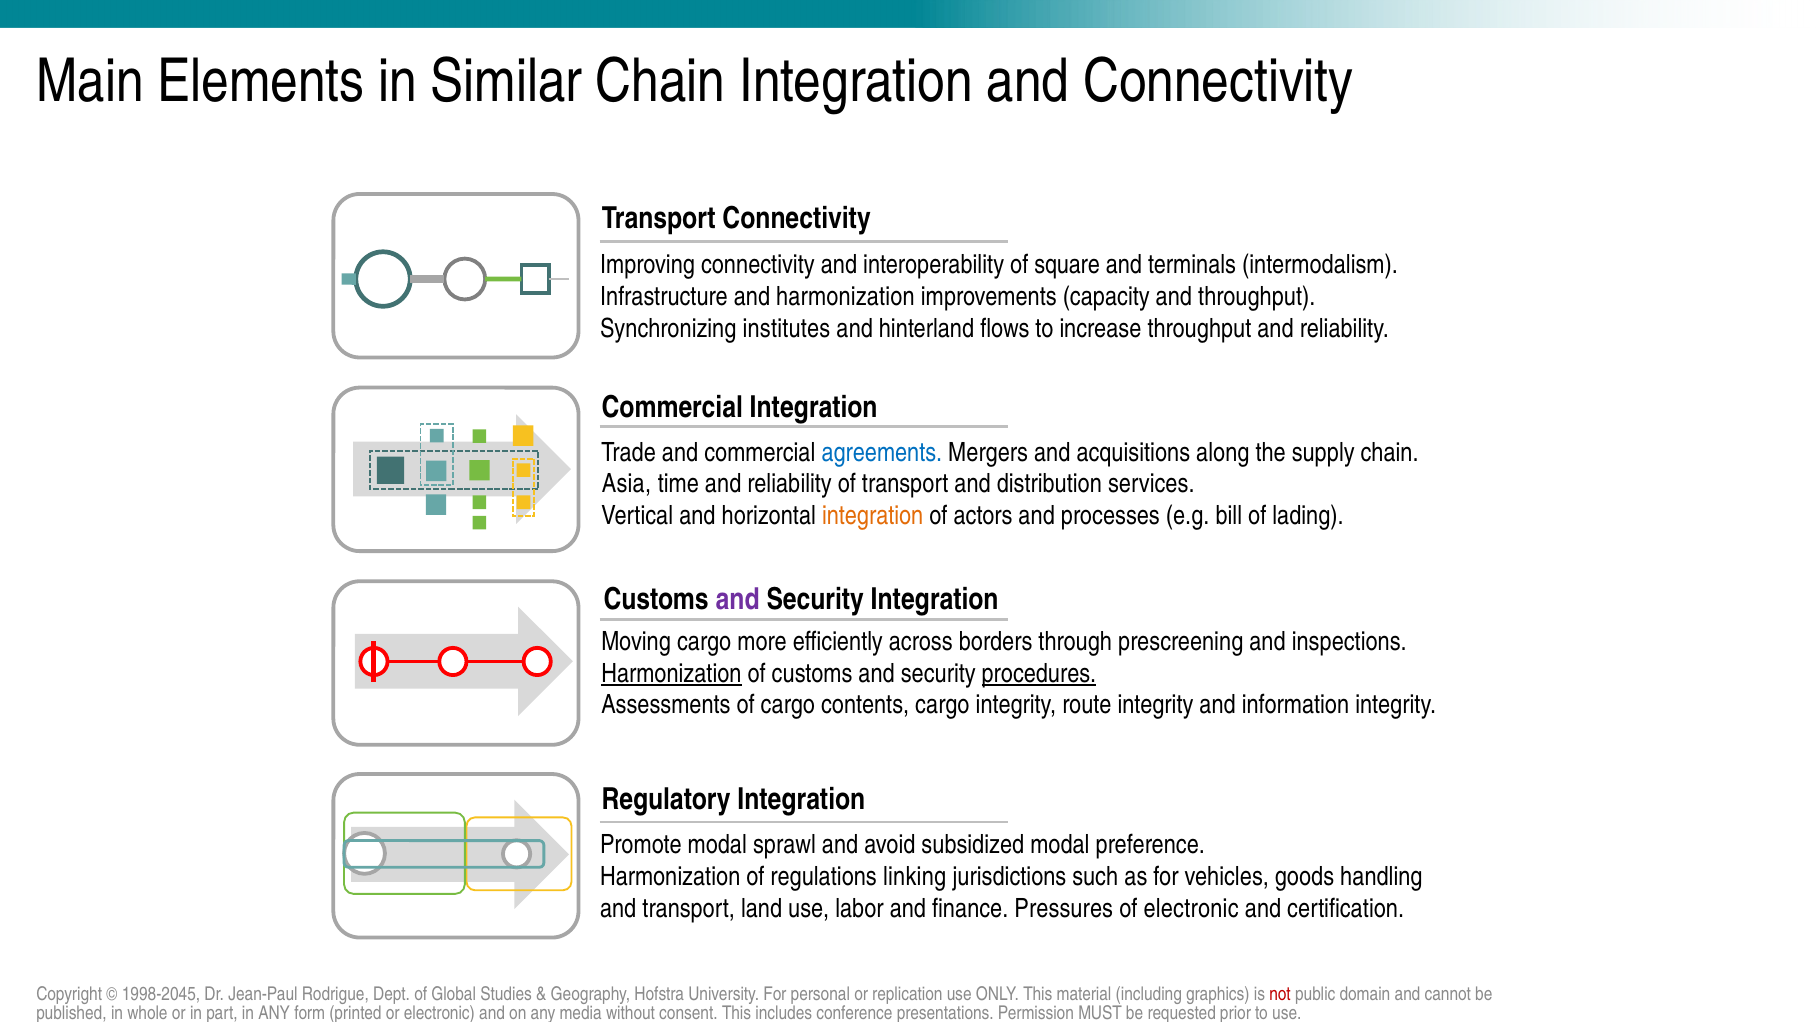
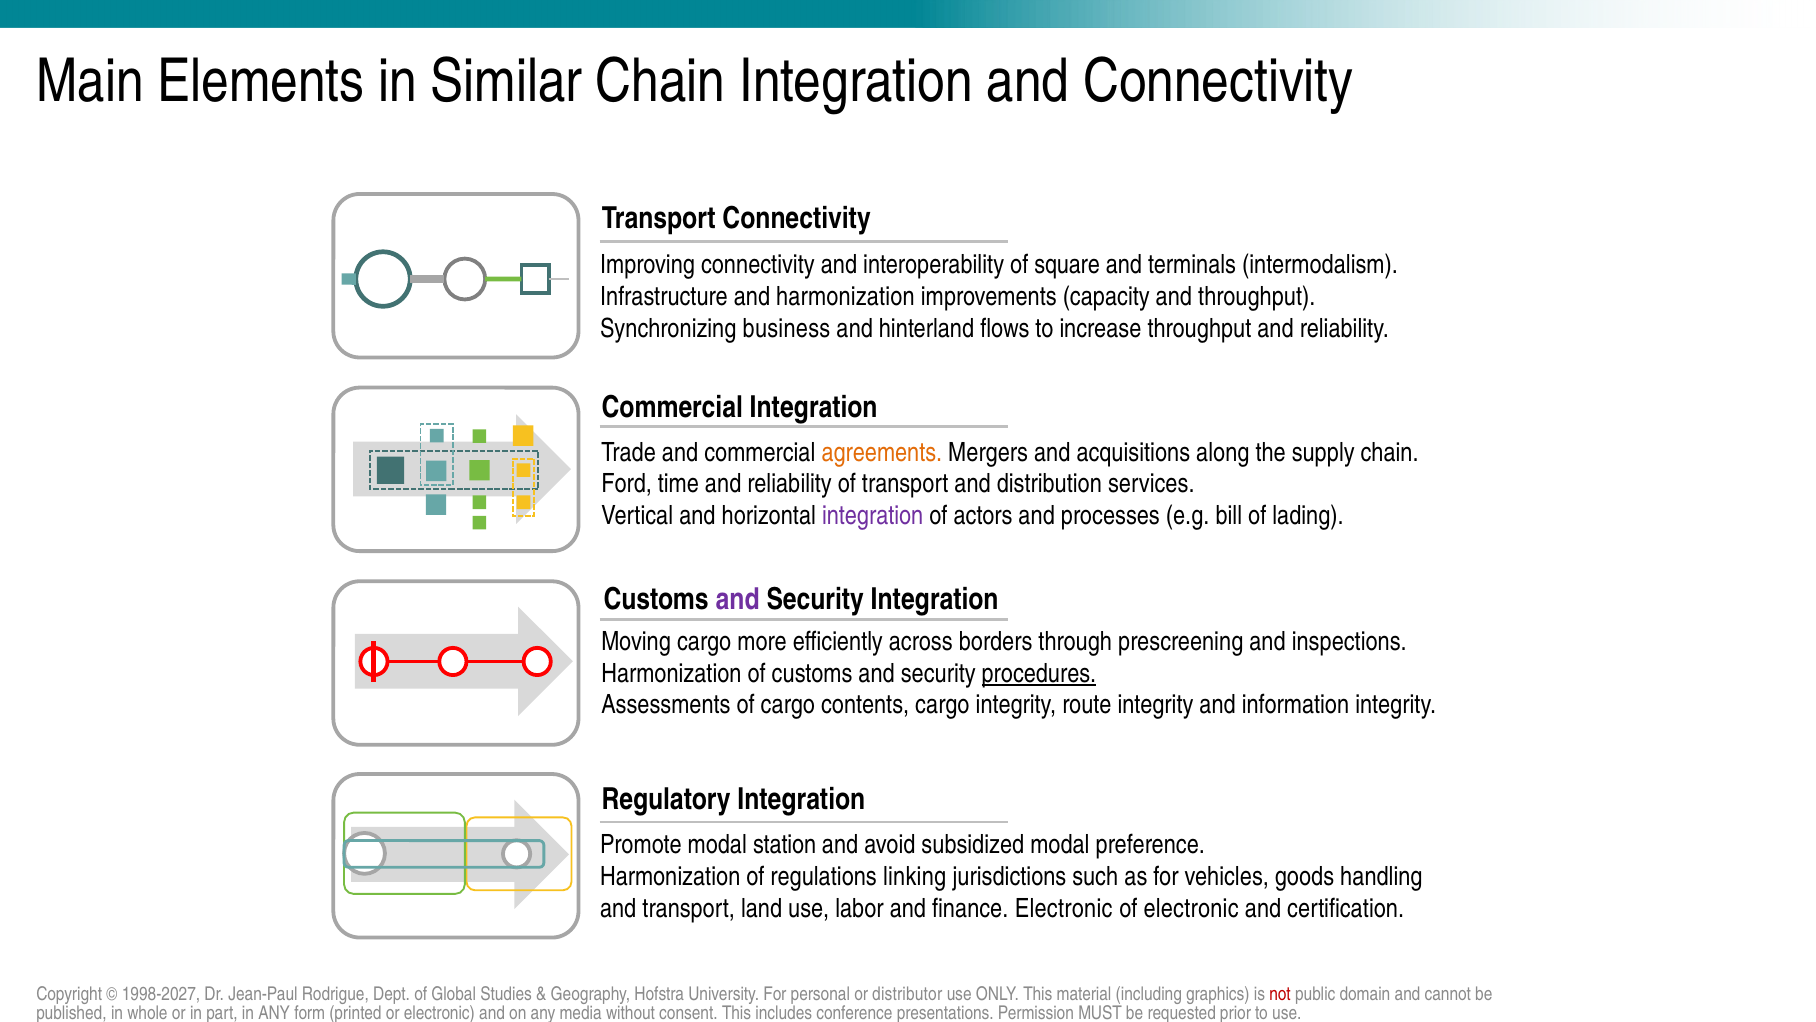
institutes: institutes -> business (786, 329)
agreements colour: blue -> orange (882, 452)
Asia: Asia -> Ford (627, 484)
integration colour: orange -> purple (873, 516)
Harmonization underline: present -> none (671, 673)
sprawl: sprawl -> station (785, 845)
finance Pressures: Pressures -> Electronic (1064, 908)
1998-2045: 1998-2045 -> 1998-2027 (161, 993)
replication: replication -> distributor (907, 993)
